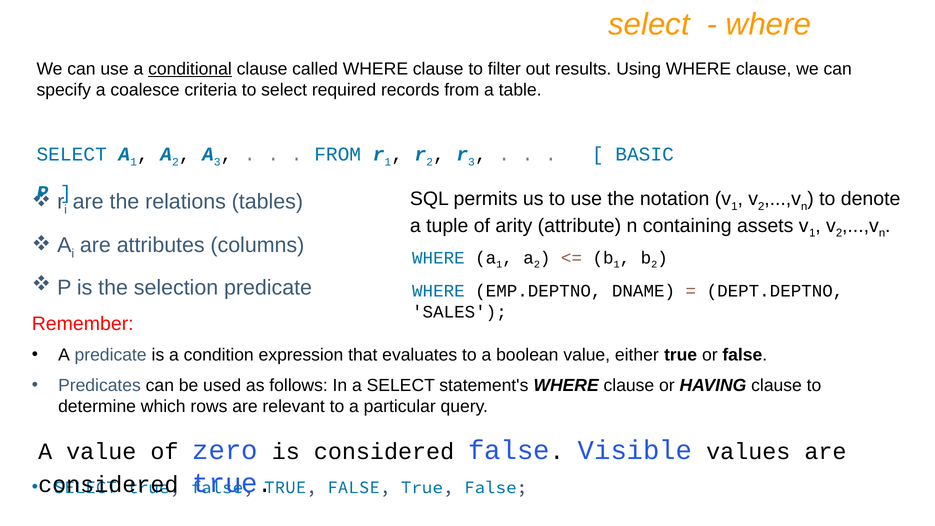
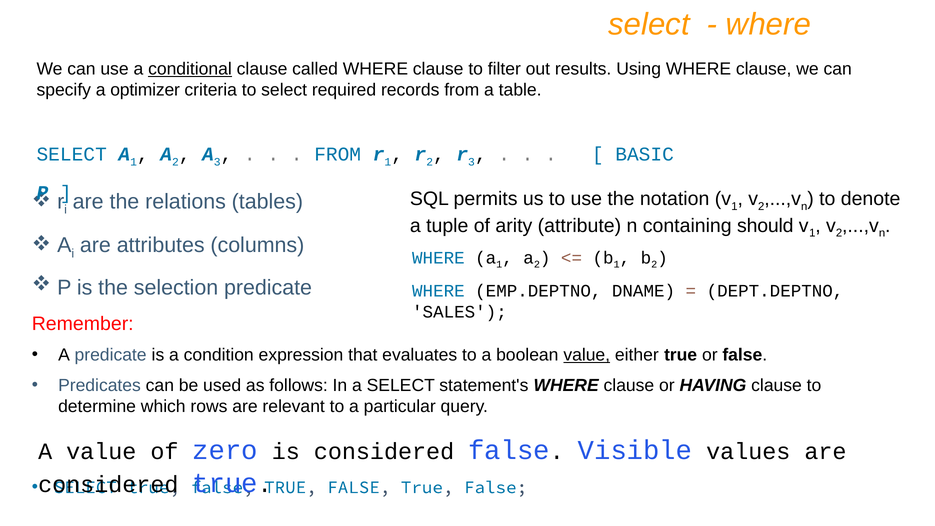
coalesce: coalesce -> optimizer (145, 90)
assets: assets -> should (765, 226)
value underline: none -> present (587, 355)
